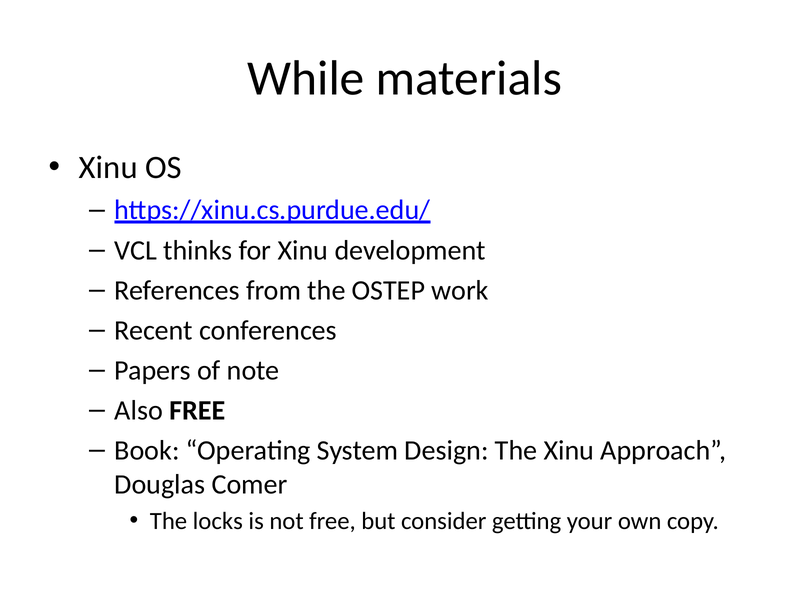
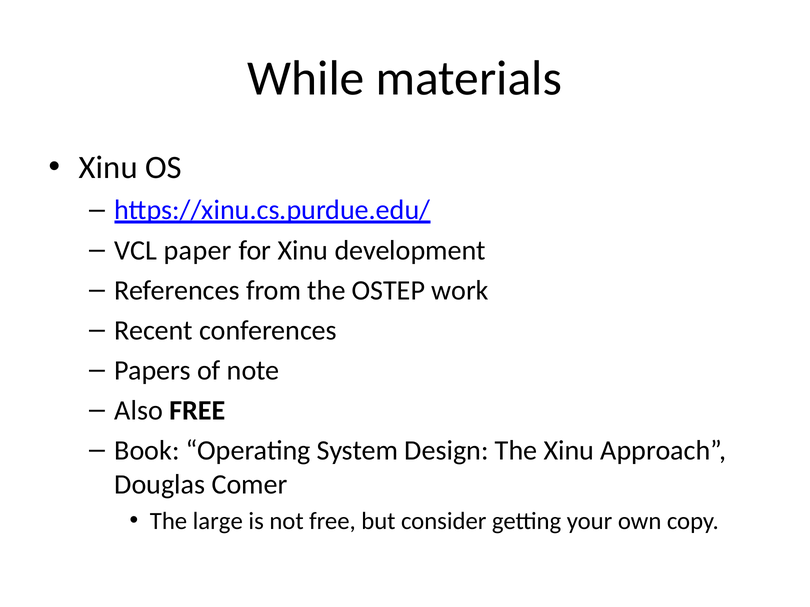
thinks: thinks -> paper (198, 251)
locks: locks -> large (218, 522)
